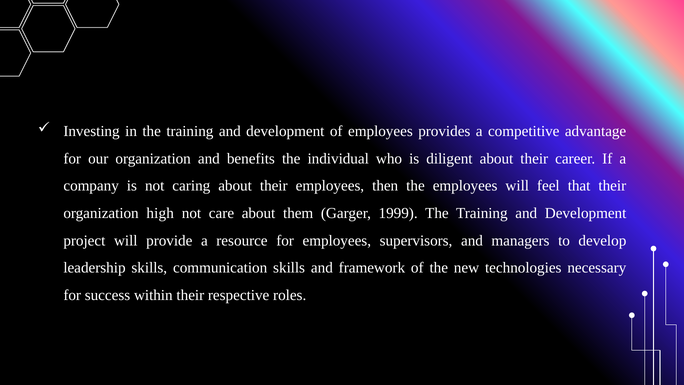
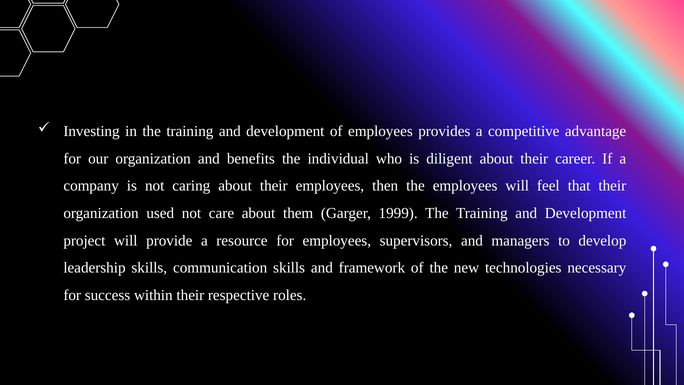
high: high -> used (160, 213)
